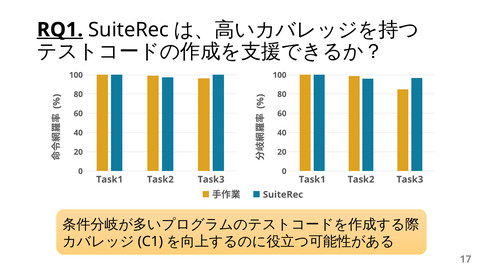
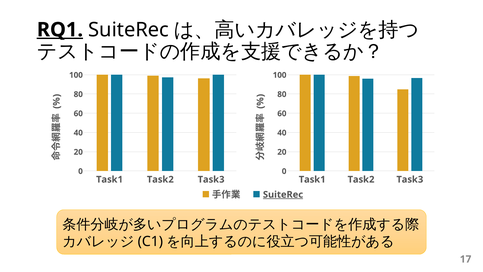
SuiteRec underline: none -> present (283, 194)
